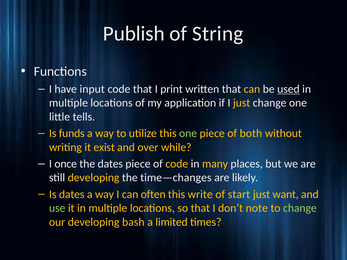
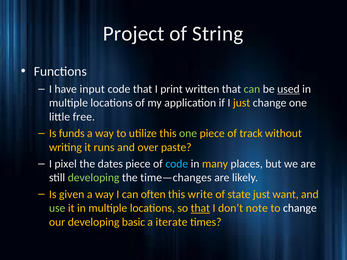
Publish: Publish -> Project (134, 34)
can colour: yellow -> light green (252, 89)
tells: tells -> free (84, 117)
both: both -> track (251, 133)
exist: exist -> runs (104, 147)
while: while -> paste (176, 147)
once: once -> pixel (66, 164)
code colour: yellow -> light blue (177, 164)
developing colour: yellow -> light green (94, 178)
Is dates: dates -> given (72, 194)
start: start -> state (239, 194)
that underline: none -> present (200, 208)
change colour: light green -> white (300, 208)
bash: bash -> basic (133, 222)
limited: limited -> iterate (171, 222)
